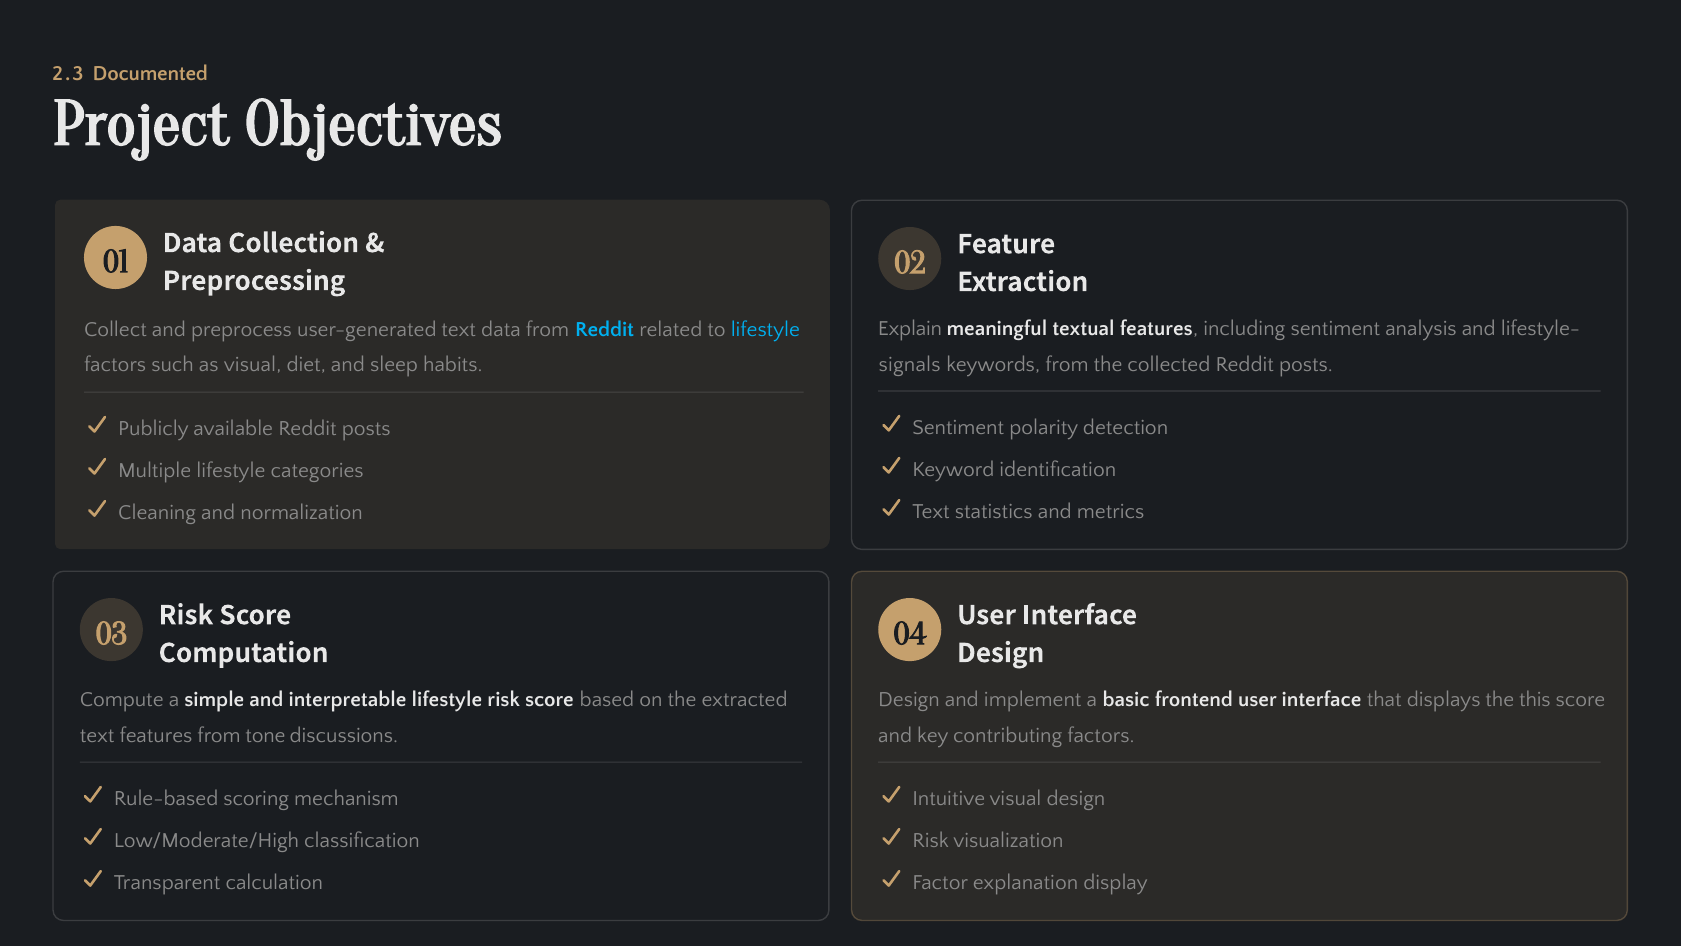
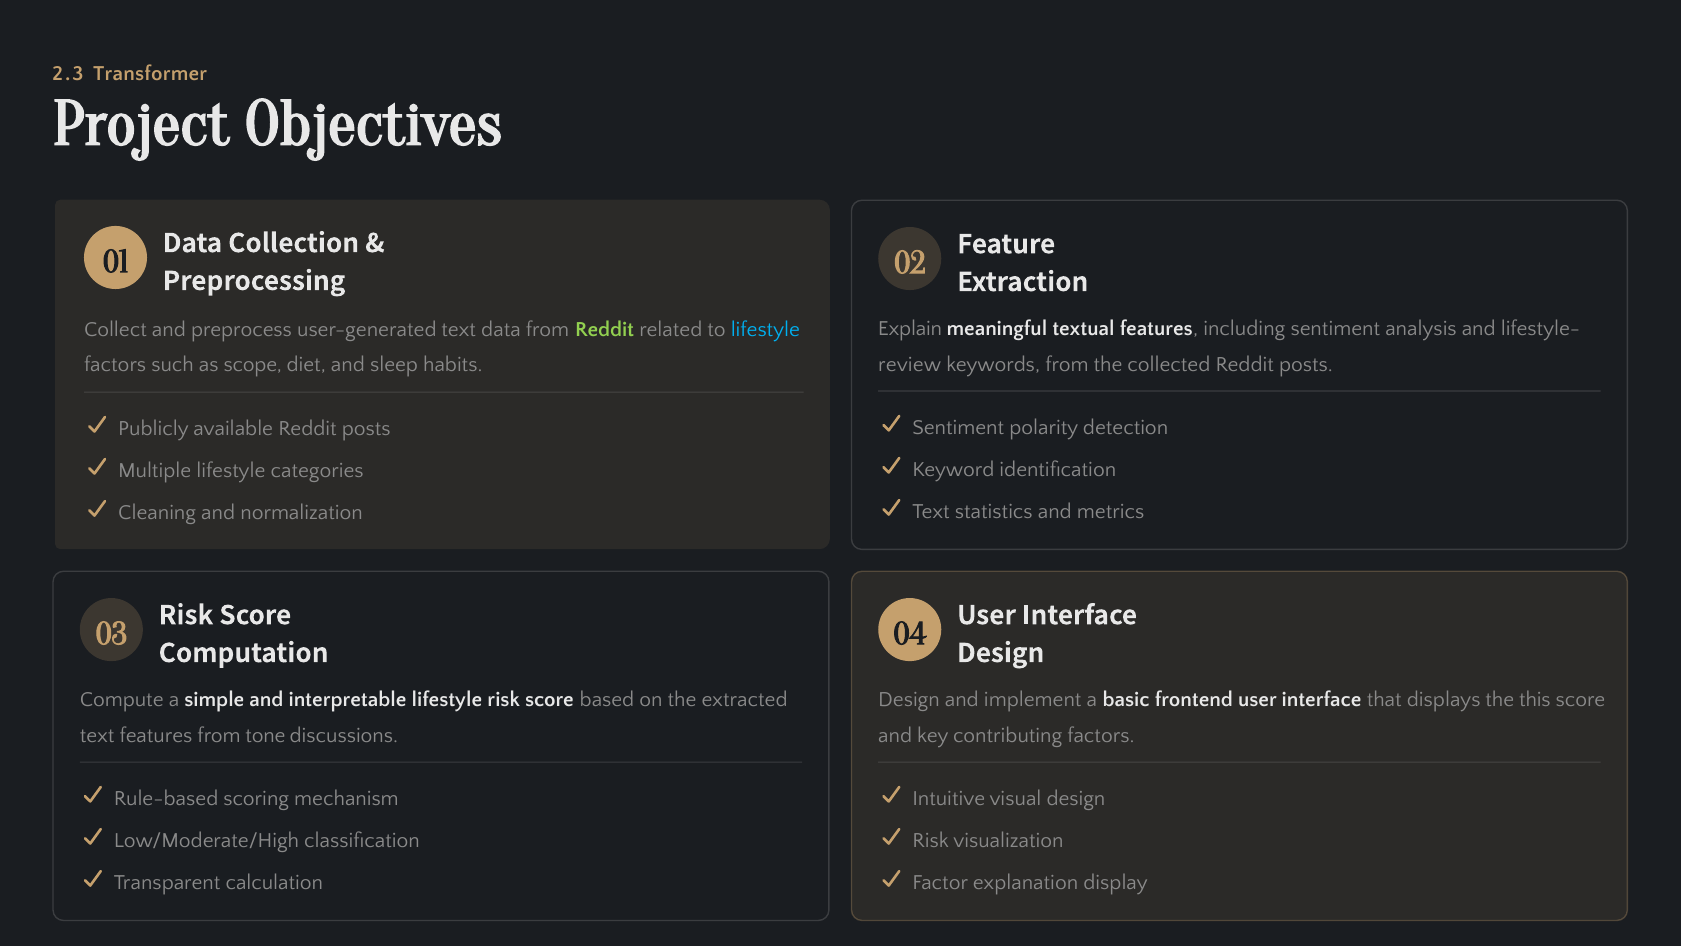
Documented: Documented -> Transformer (150, 73)
Reddit colour: light blue -> light green (605, 329)
signals: signals -> review (910, 364)
as visual: visual -> scope (253, 364)
